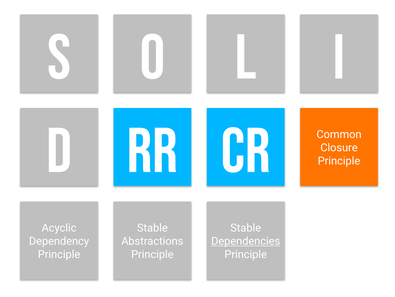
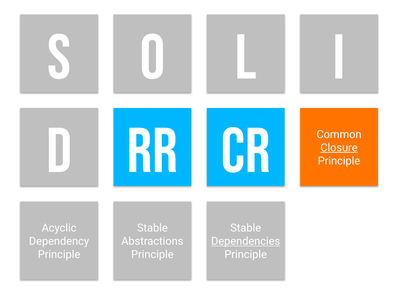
Closure underline: none -> present (339, 147)
